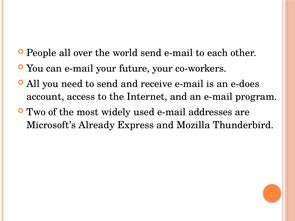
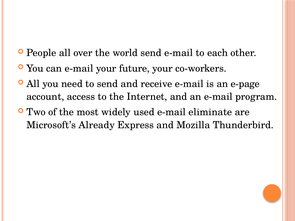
e-does: e-does -> e-page (245, 84)
addresses: addresses -> eliminate (210, 112)
